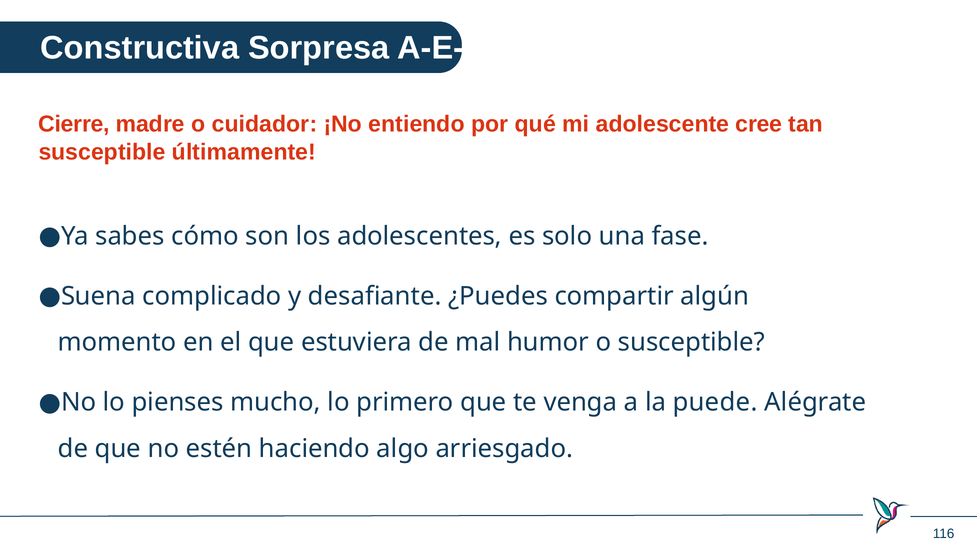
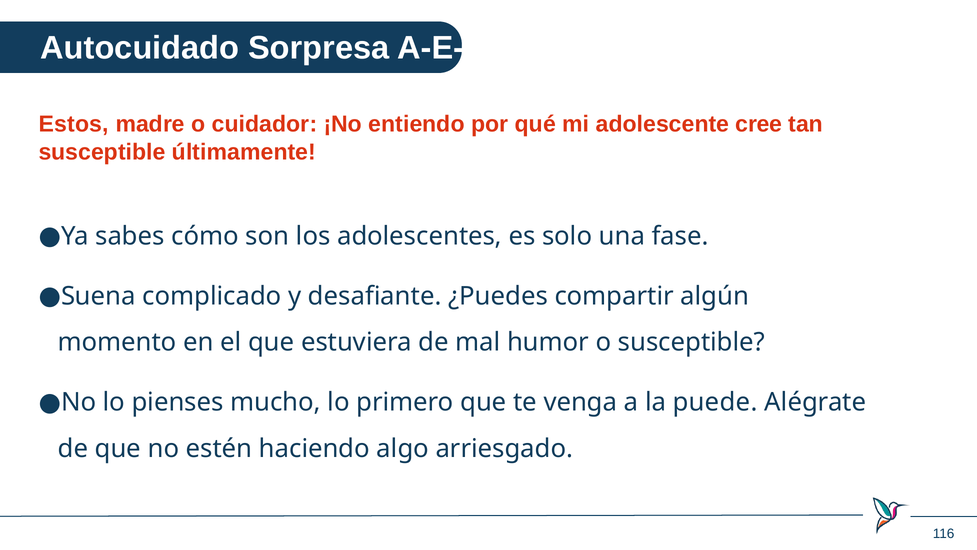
Constructiva: Constructiva -> Autocuidado (140, 48)
Cierre: Cierre -> Estos (74, 124)
